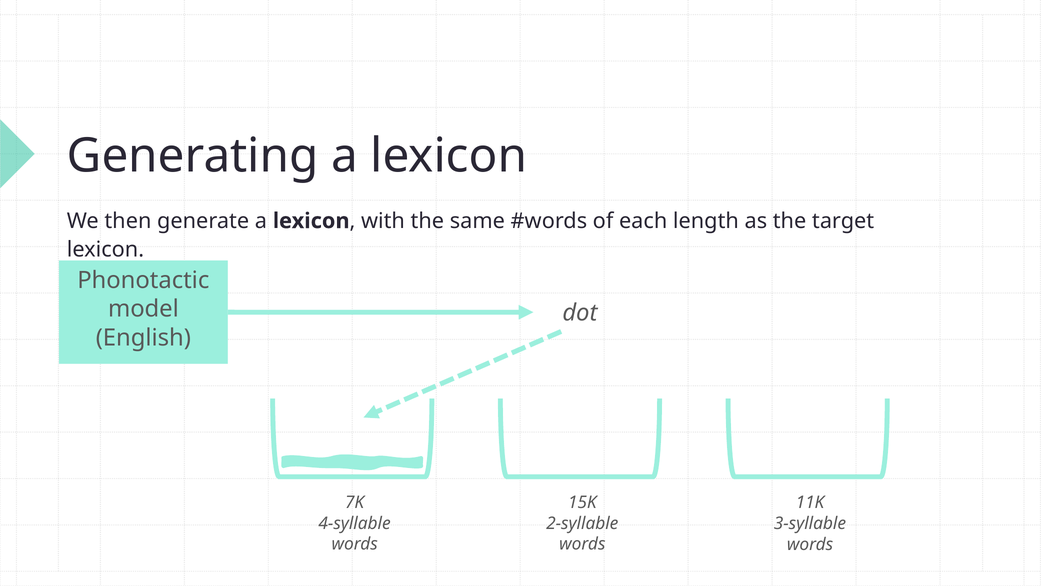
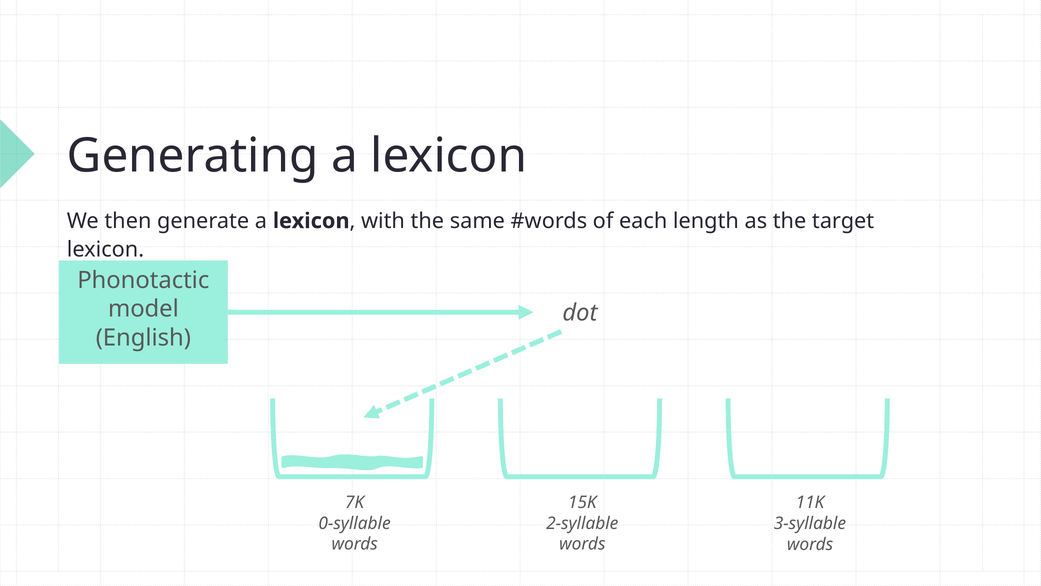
4-syllable: 4-syllable -> 0-syllable (355, 523)
